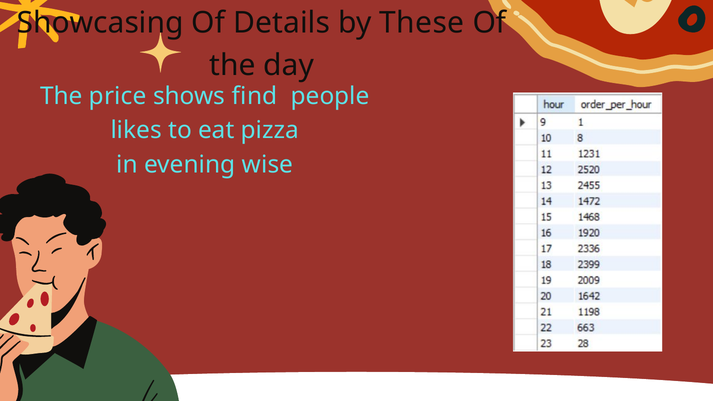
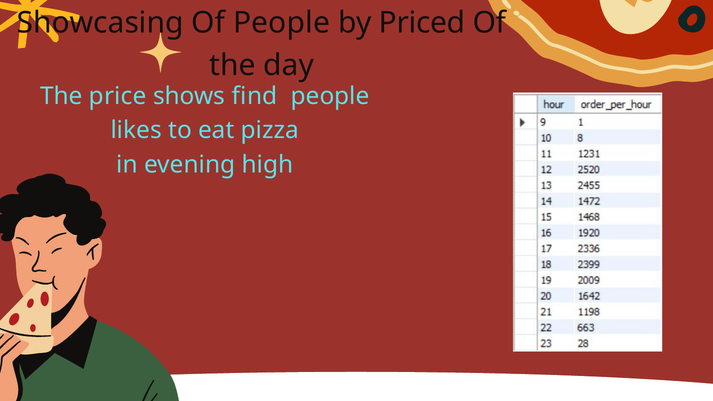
Of Details: Details -> People (282, 23)
These: These -> Priced (422, 23)
wise: wise -> high (267, 165)
